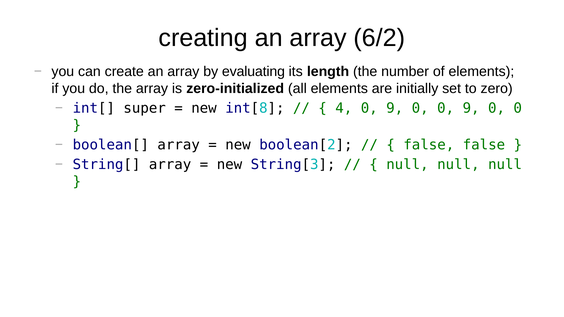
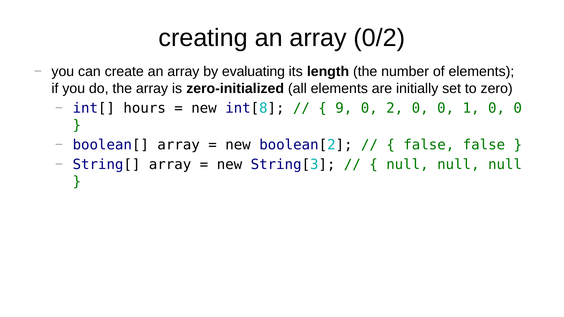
6/2: 6/2 -> 0/2 (379, 38)
super: super -> hours (145, 108)
4: 4 -> 9 (344, 108)
9: 9 -> 2 (395, 108)
0 0 9: 9 -> 1 (471, 108)
